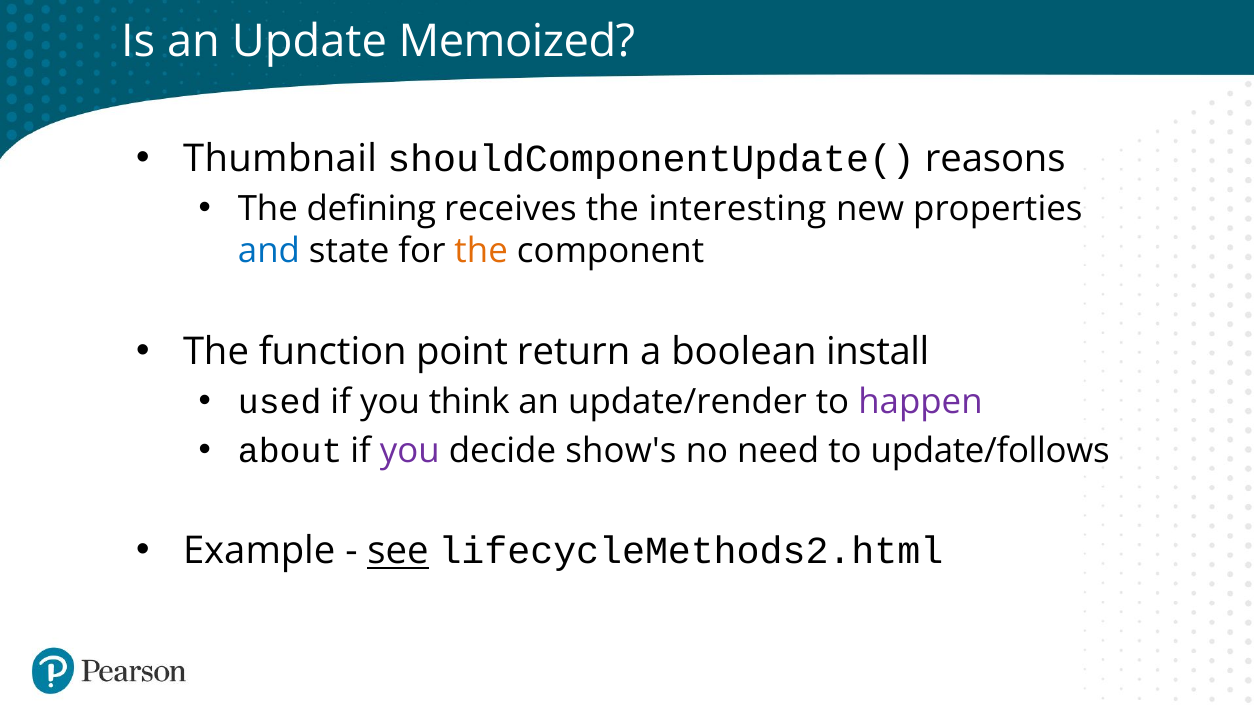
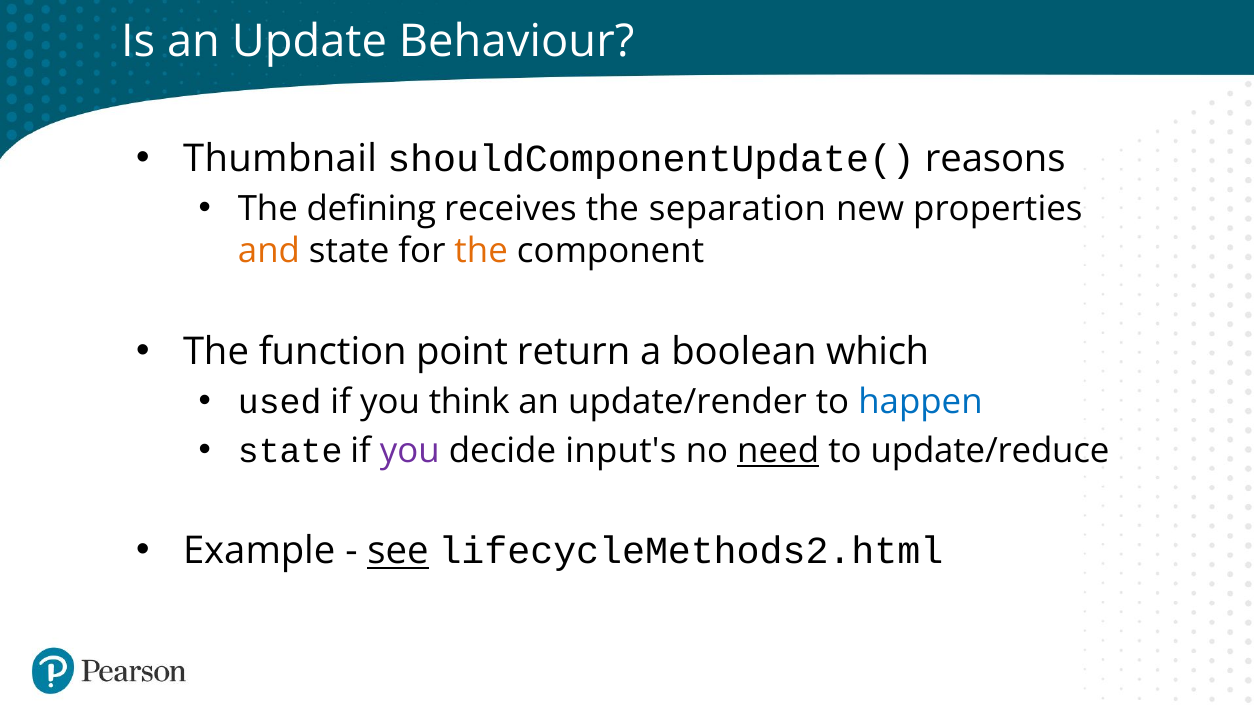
Memoized: Memoized -> Behaviour (517, 42)
interesting: interesting -> separation (737, 209)
and colour: blue -> orange (269, 251)
install: install -> which (878, 352)
happen colour: purple -> blue (921, 402)
about: about -> state (290, 451)
show's: show's -> input's (621, 451)
need underline: none -> present (778, 451)
update/follows: update/follows -> update/reduce (990, 451)
